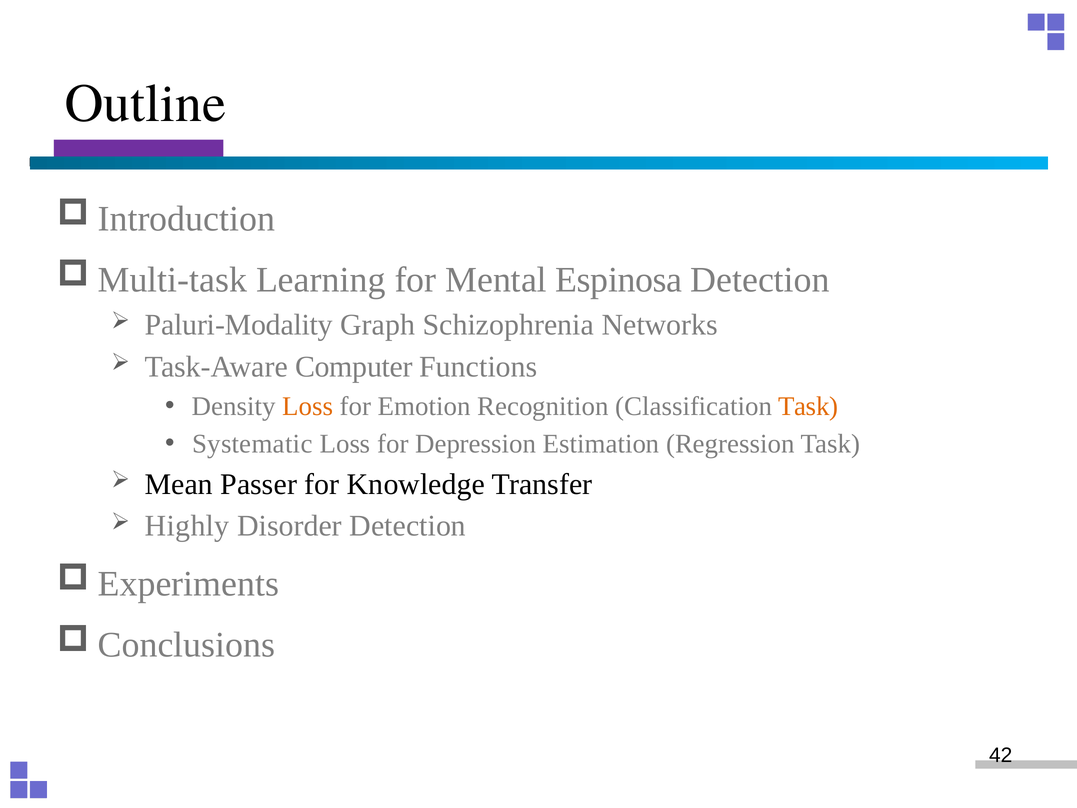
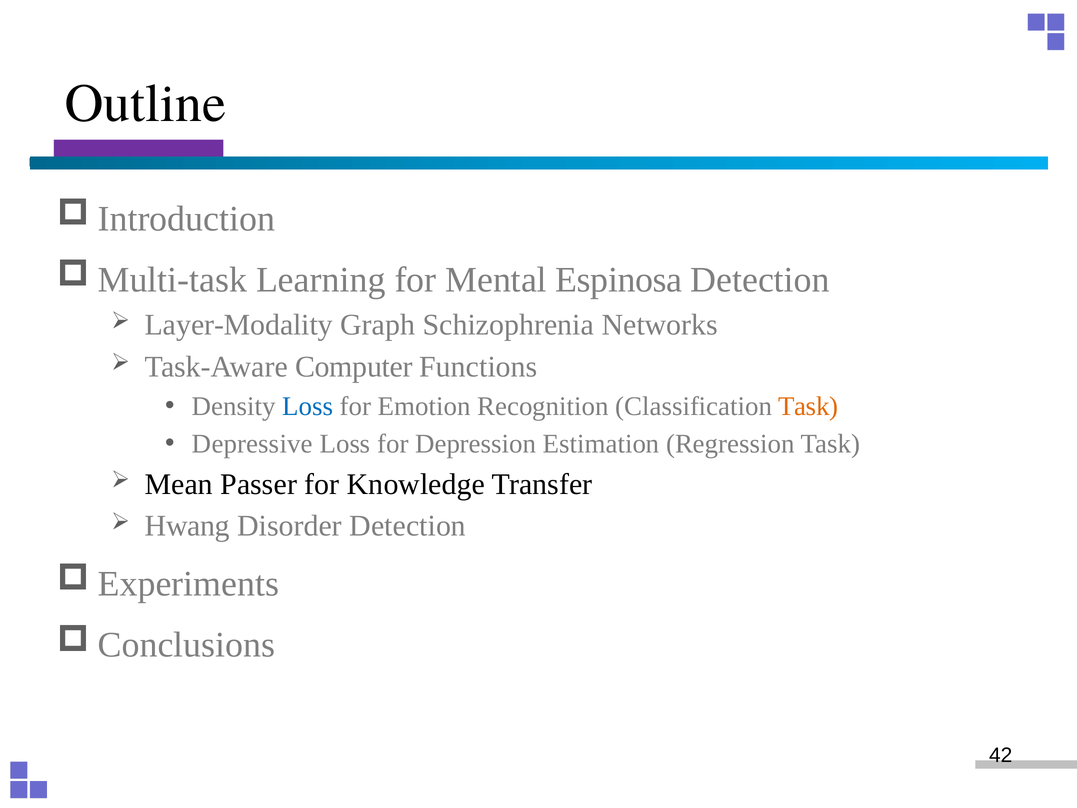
Paluri-Modality: Paluri-Modality -> Layer-Modality (239, 325)
Loss colour: orange -> blue (308, 406)
Systematic: Systematic -> Depressive (252, 444)
Highly: Highly -> Hwang (187, 526)
